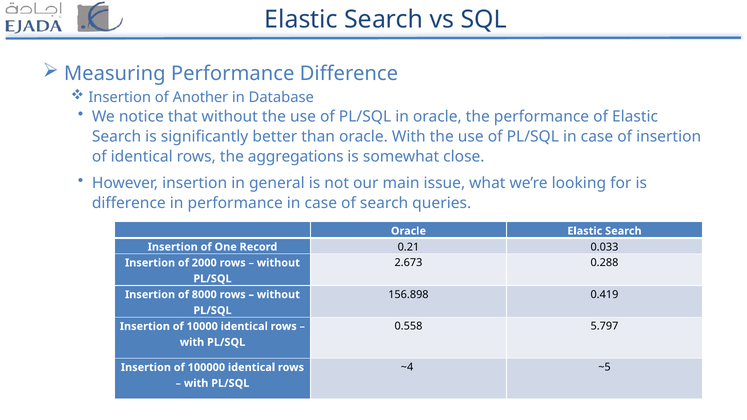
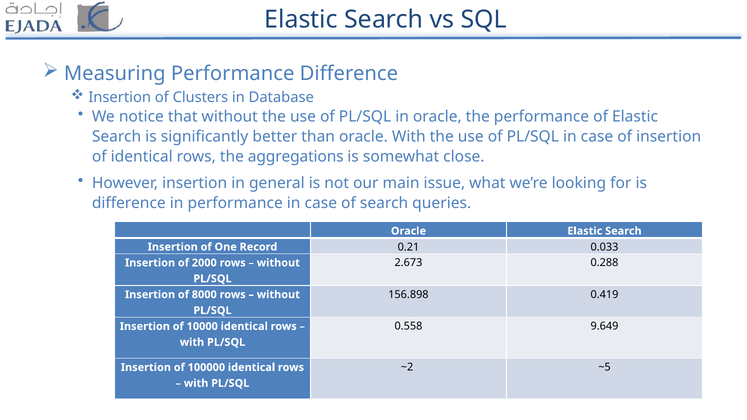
Another: Another -> Clusters (200, 97)
5.797: 5.797 -> 9.649 (604, 326)
~4: ~4 -> ~2 (407, 368)
